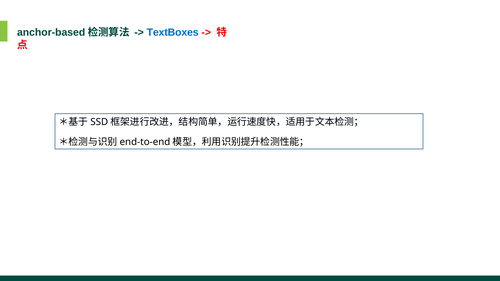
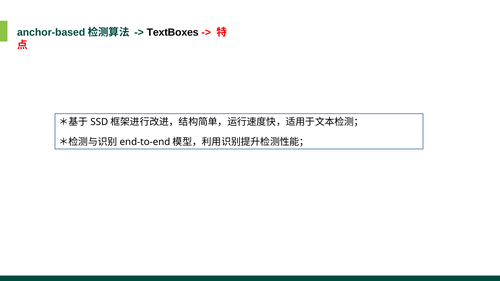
TextBoxes colour: blue -> black (173, 32)
